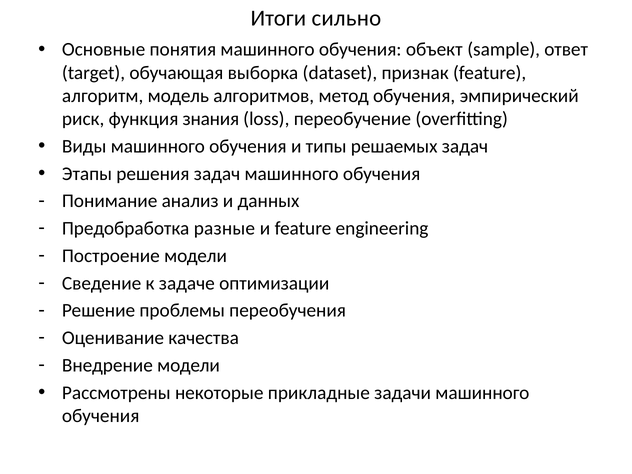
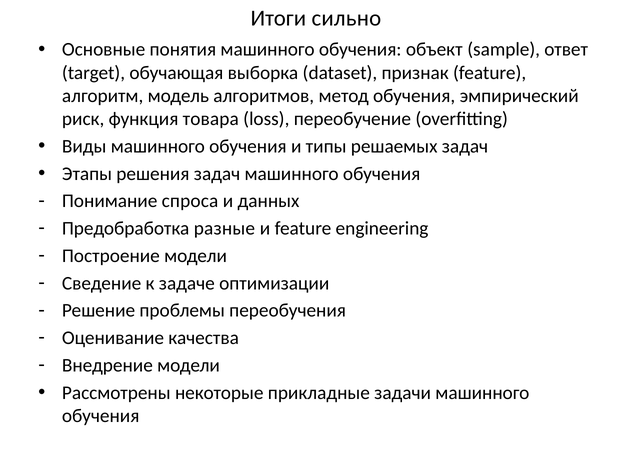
знания: знания -> товара (211, 119)
анализ: анализ -> спроса (190, 201)
